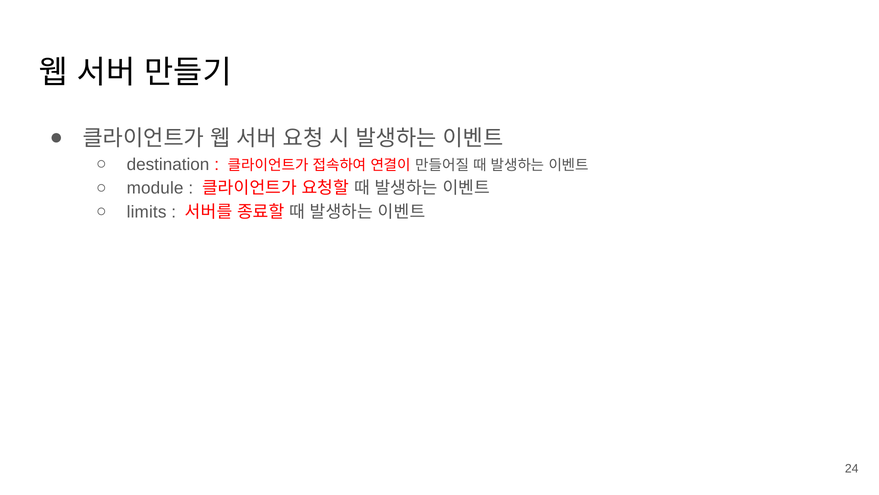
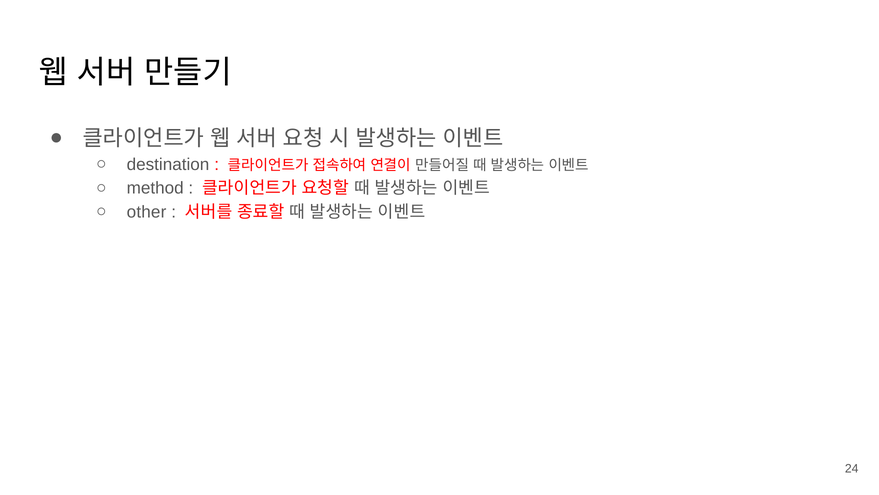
module: module -> method (155, 188)
limits: limits -> other (147, 212)
